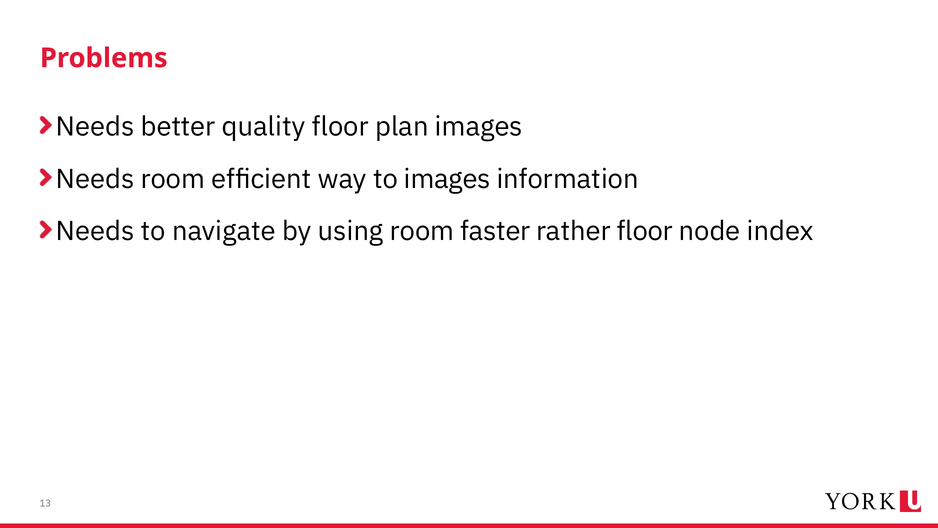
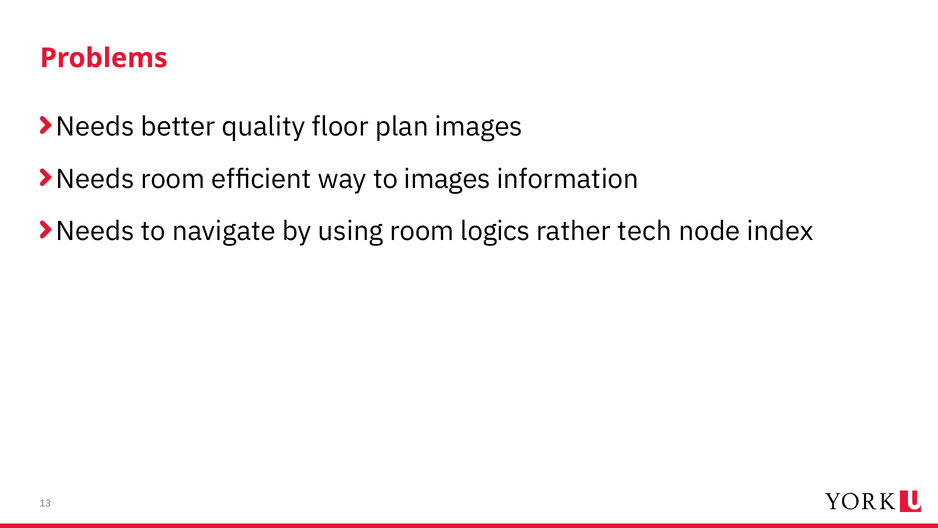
faster: faster -> logics (495, 231)
rather floor: floor -> tech (645, 231)
